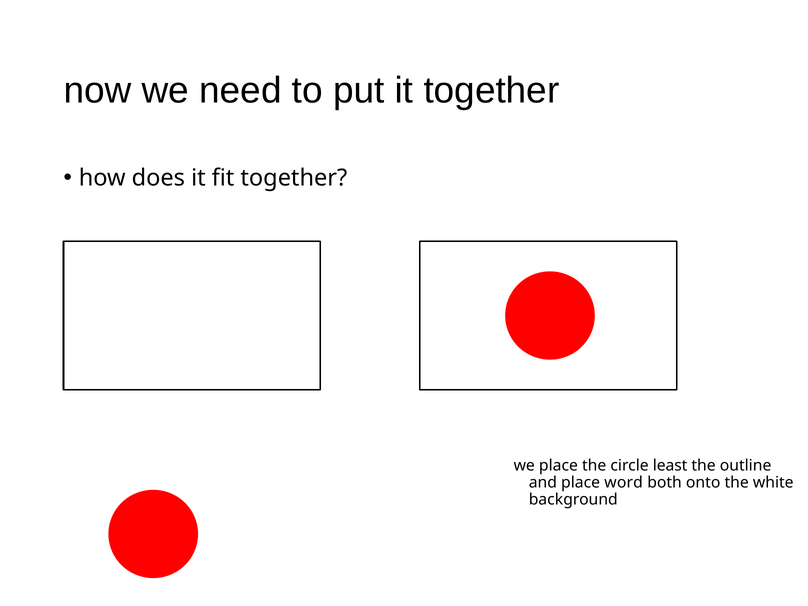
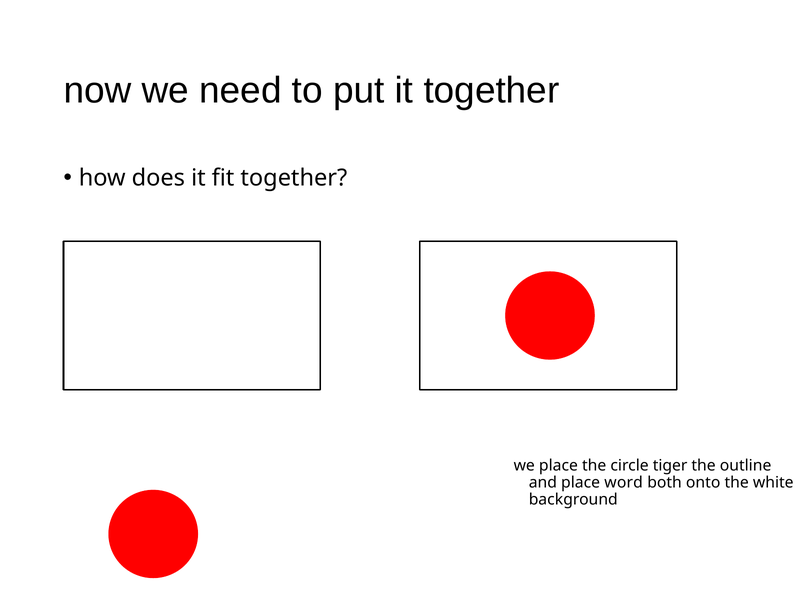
least: least -> tiger (670, 466)
